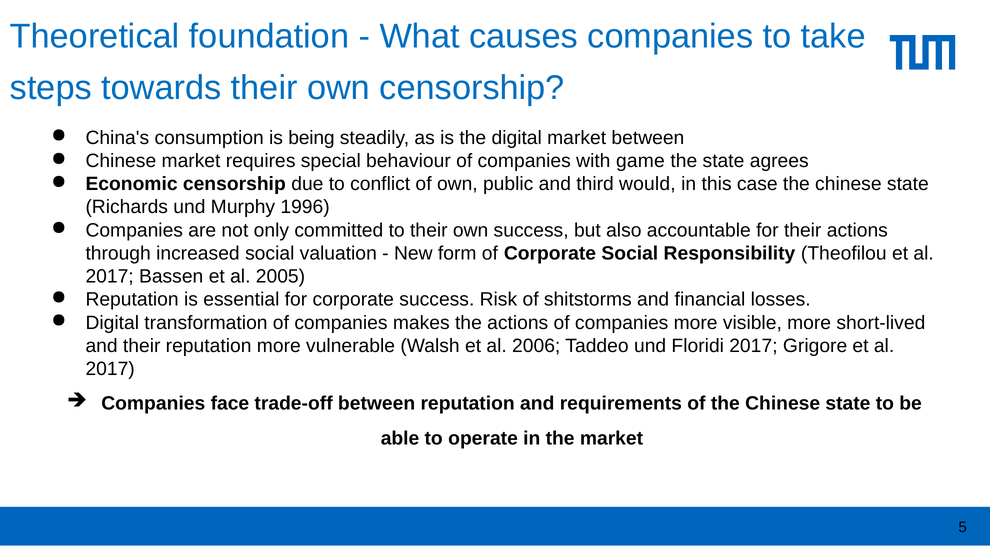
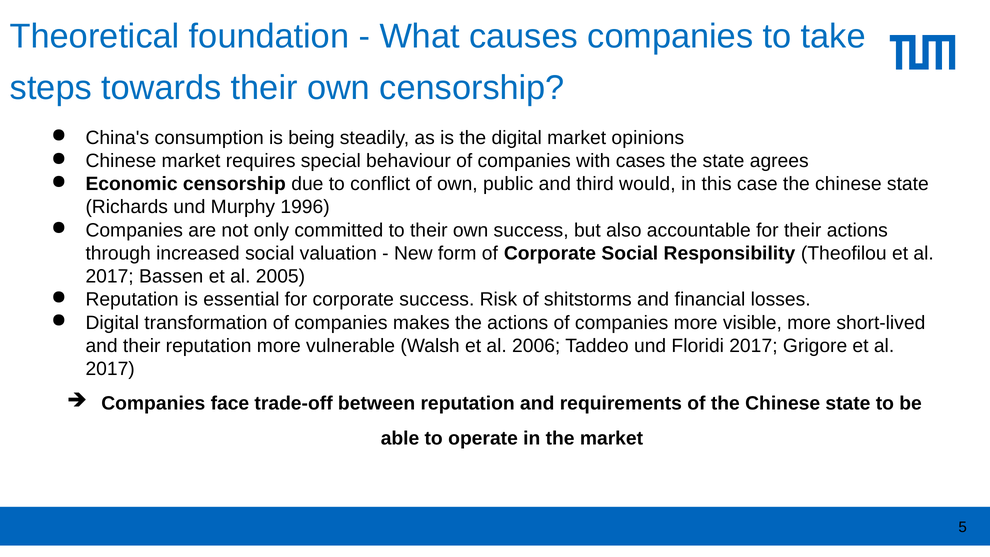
market between: between -> opinions (648, 138)
game: game -> cases (641, 161)
